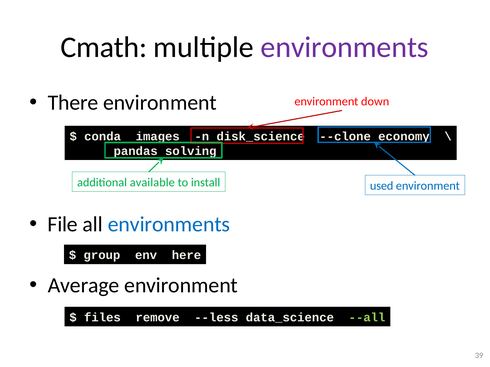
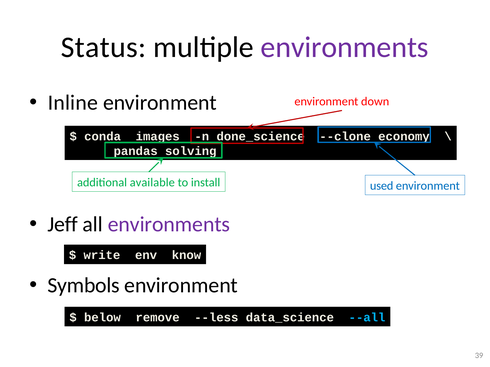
Cmath: Cmath -> Status (104, 47)
There: There -> Inline (73, 103)
disk_science: disk_science -> done_science (261, 137)
File: File -> Jeff (63, 225)
environments colour: blue -> purple (169, 225)
group: group -> write (102, 256)
here: here -> know (186, 256)
Average: Average -> Symbols (84, 286)
files: files -> below (102, 318)
--all colour: light green -> light blue (367, 318)
